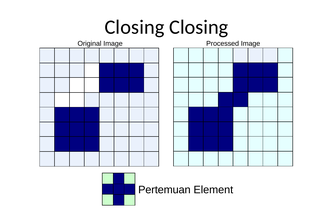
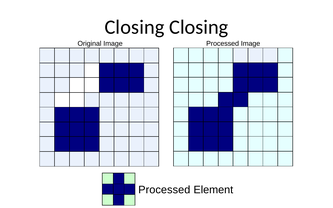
Pertemuan: Pertemuan -> Processed (164, 190)
